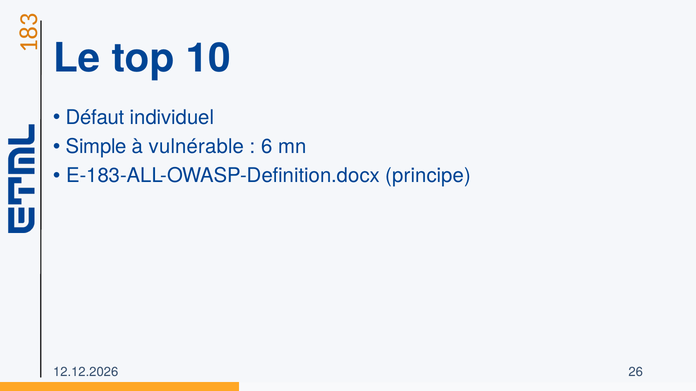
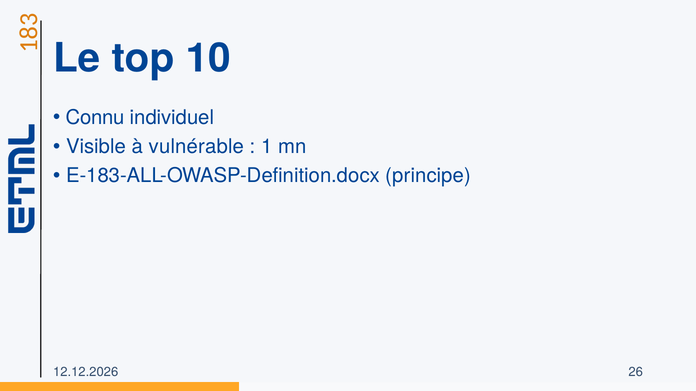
Défaut: Défaut -> Connu (95, 118)
Simple: Simple -> Visible (96, 147)
6: 6 -> 1 (267, 147)
